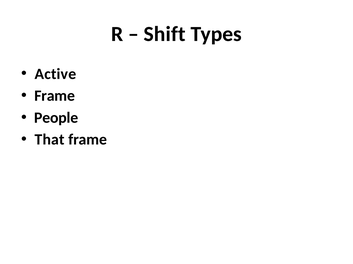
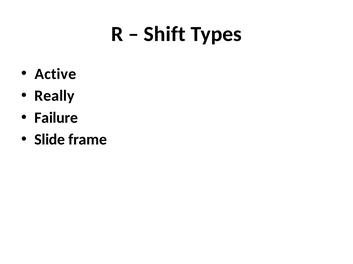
Frame: Frame -> Really (55, 96)
People: People -> Failure (56, 118)
That: That -> Slide (50, 140)
